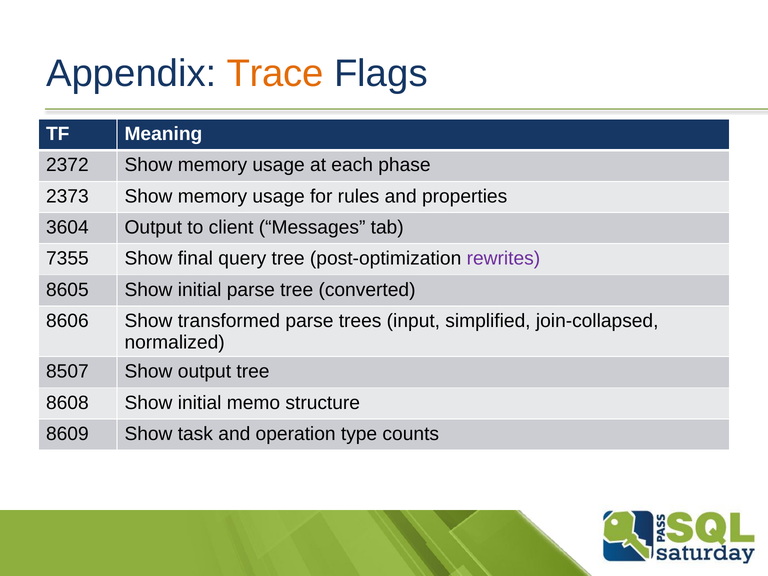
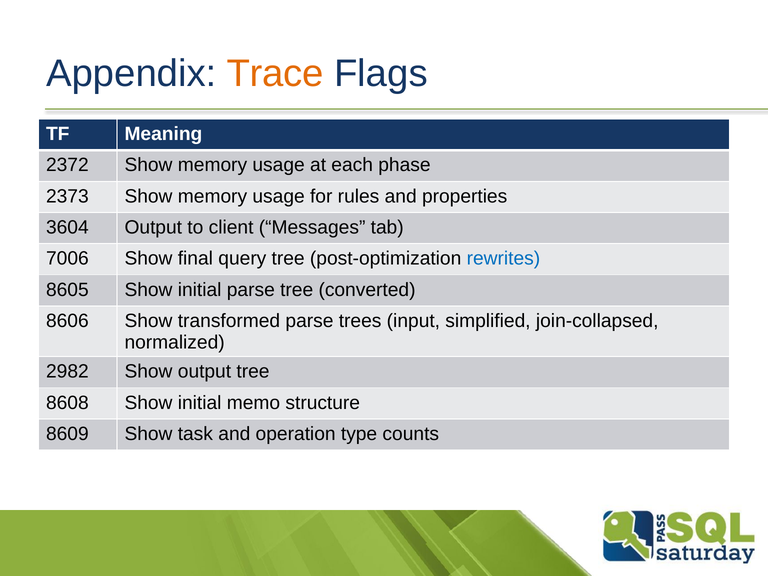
7355: 7355 -> 7006 (67, 259)
rewrites colour: purple -> blue (503, 259)
8507: 8507 -> 2982 (67, 372)
